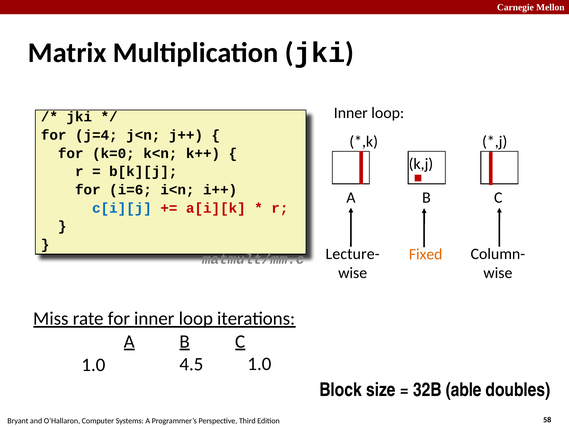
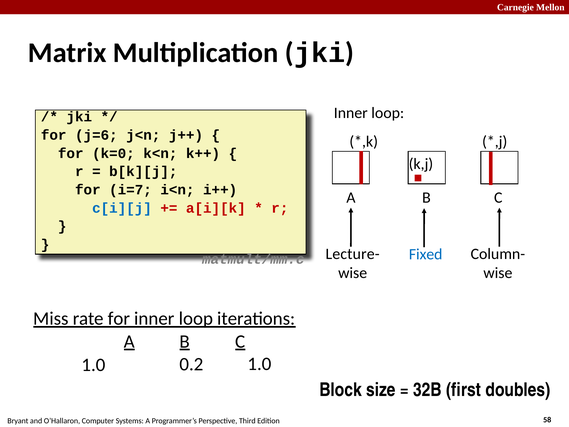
j=4: j=4 -> j=6 (96, 135)
i=6: i=6 -> i=7 (131, 190)
Fixed colour: orange -> blue (426, 254)
4.5: 4.5 -> 0.2 (192, 364)
able: able -> first (464, 390)
